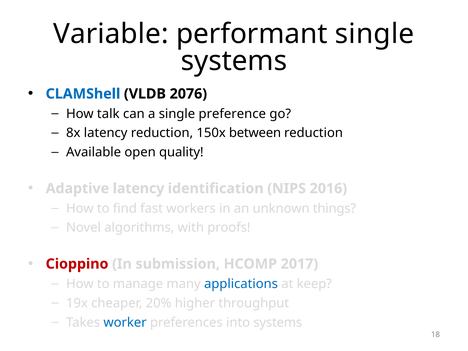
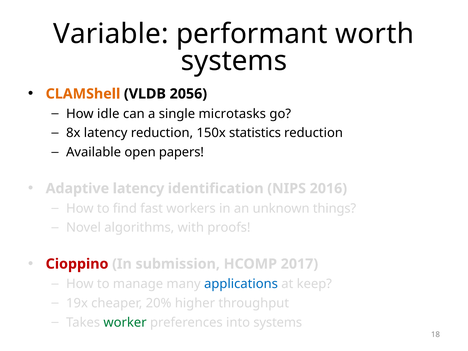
performant single: single -> worth (375, 34)
CLAMShell colour: blue -> orange (83, 94)
2076: 2076 -> 2056 (188, 94)
talk: talk -> idle (108, 114)
preference: preference -> microtasks (232, 114)
between: between -> statistics (255, 133)
quality: quality -> papers (181, 152)
worker colour: blue -> green (125, 322)
